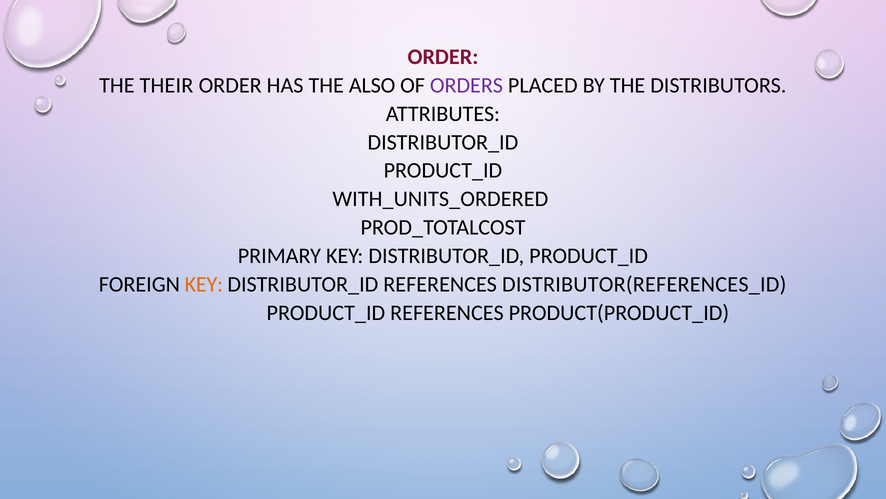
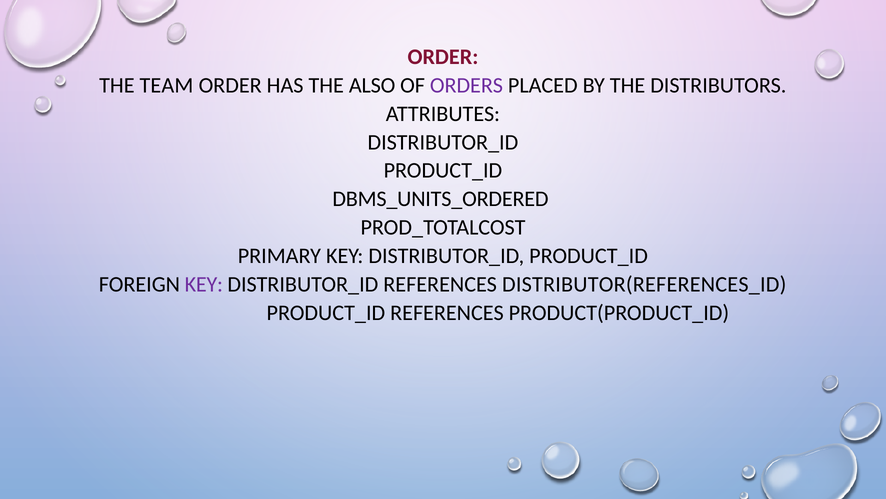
THEIR: THEIR -> TEAM (166, 85)
WITH_UNITS_ORDERED: WITH_UNITS_ORDERED -> DBMS_UNITS_ORDERED (441, 199)
KEY colour: orange -> purple (204, 284)
